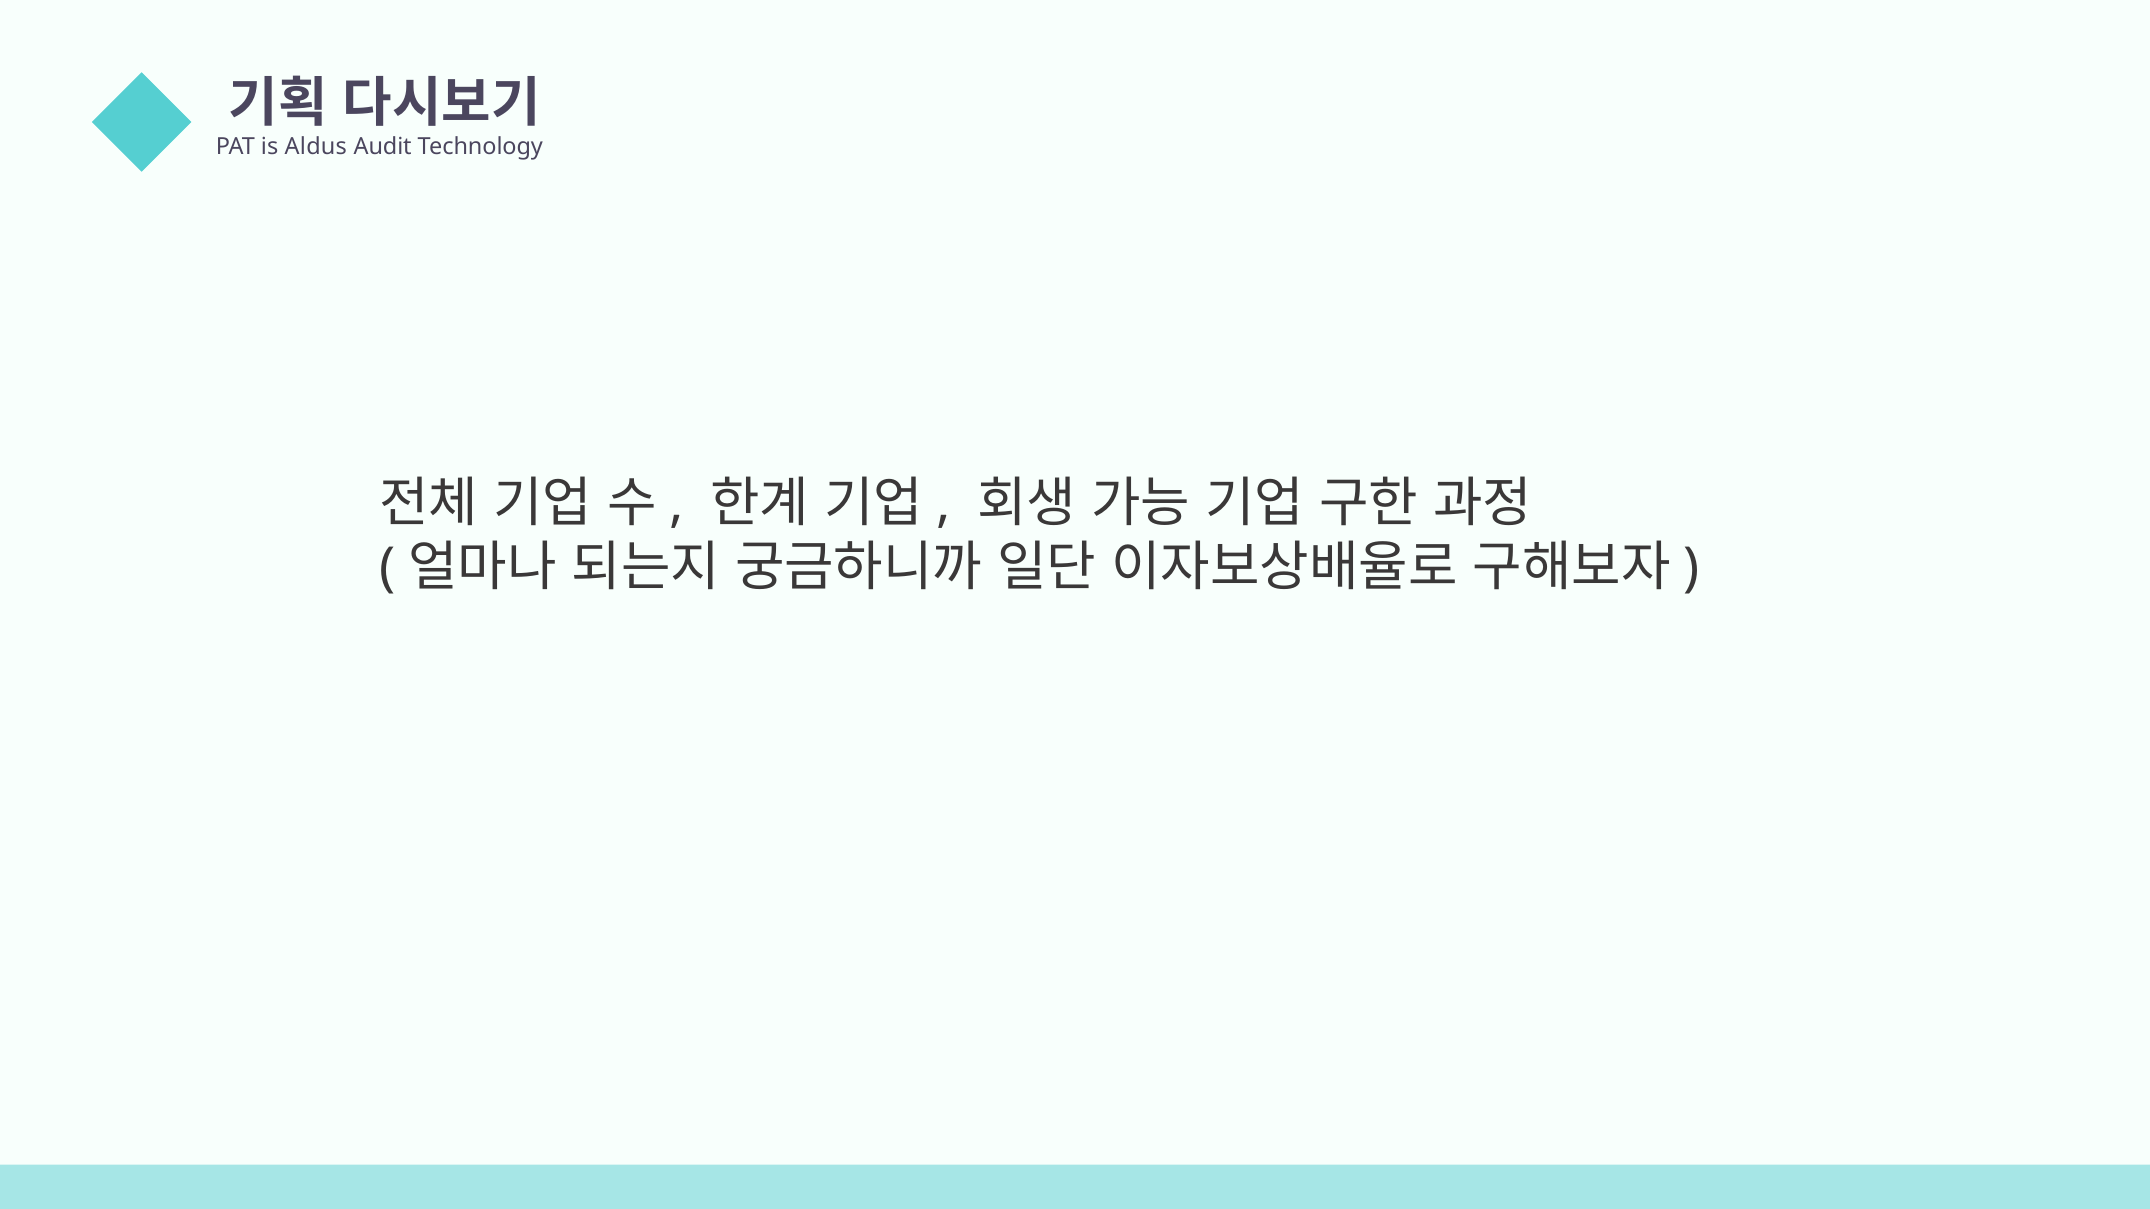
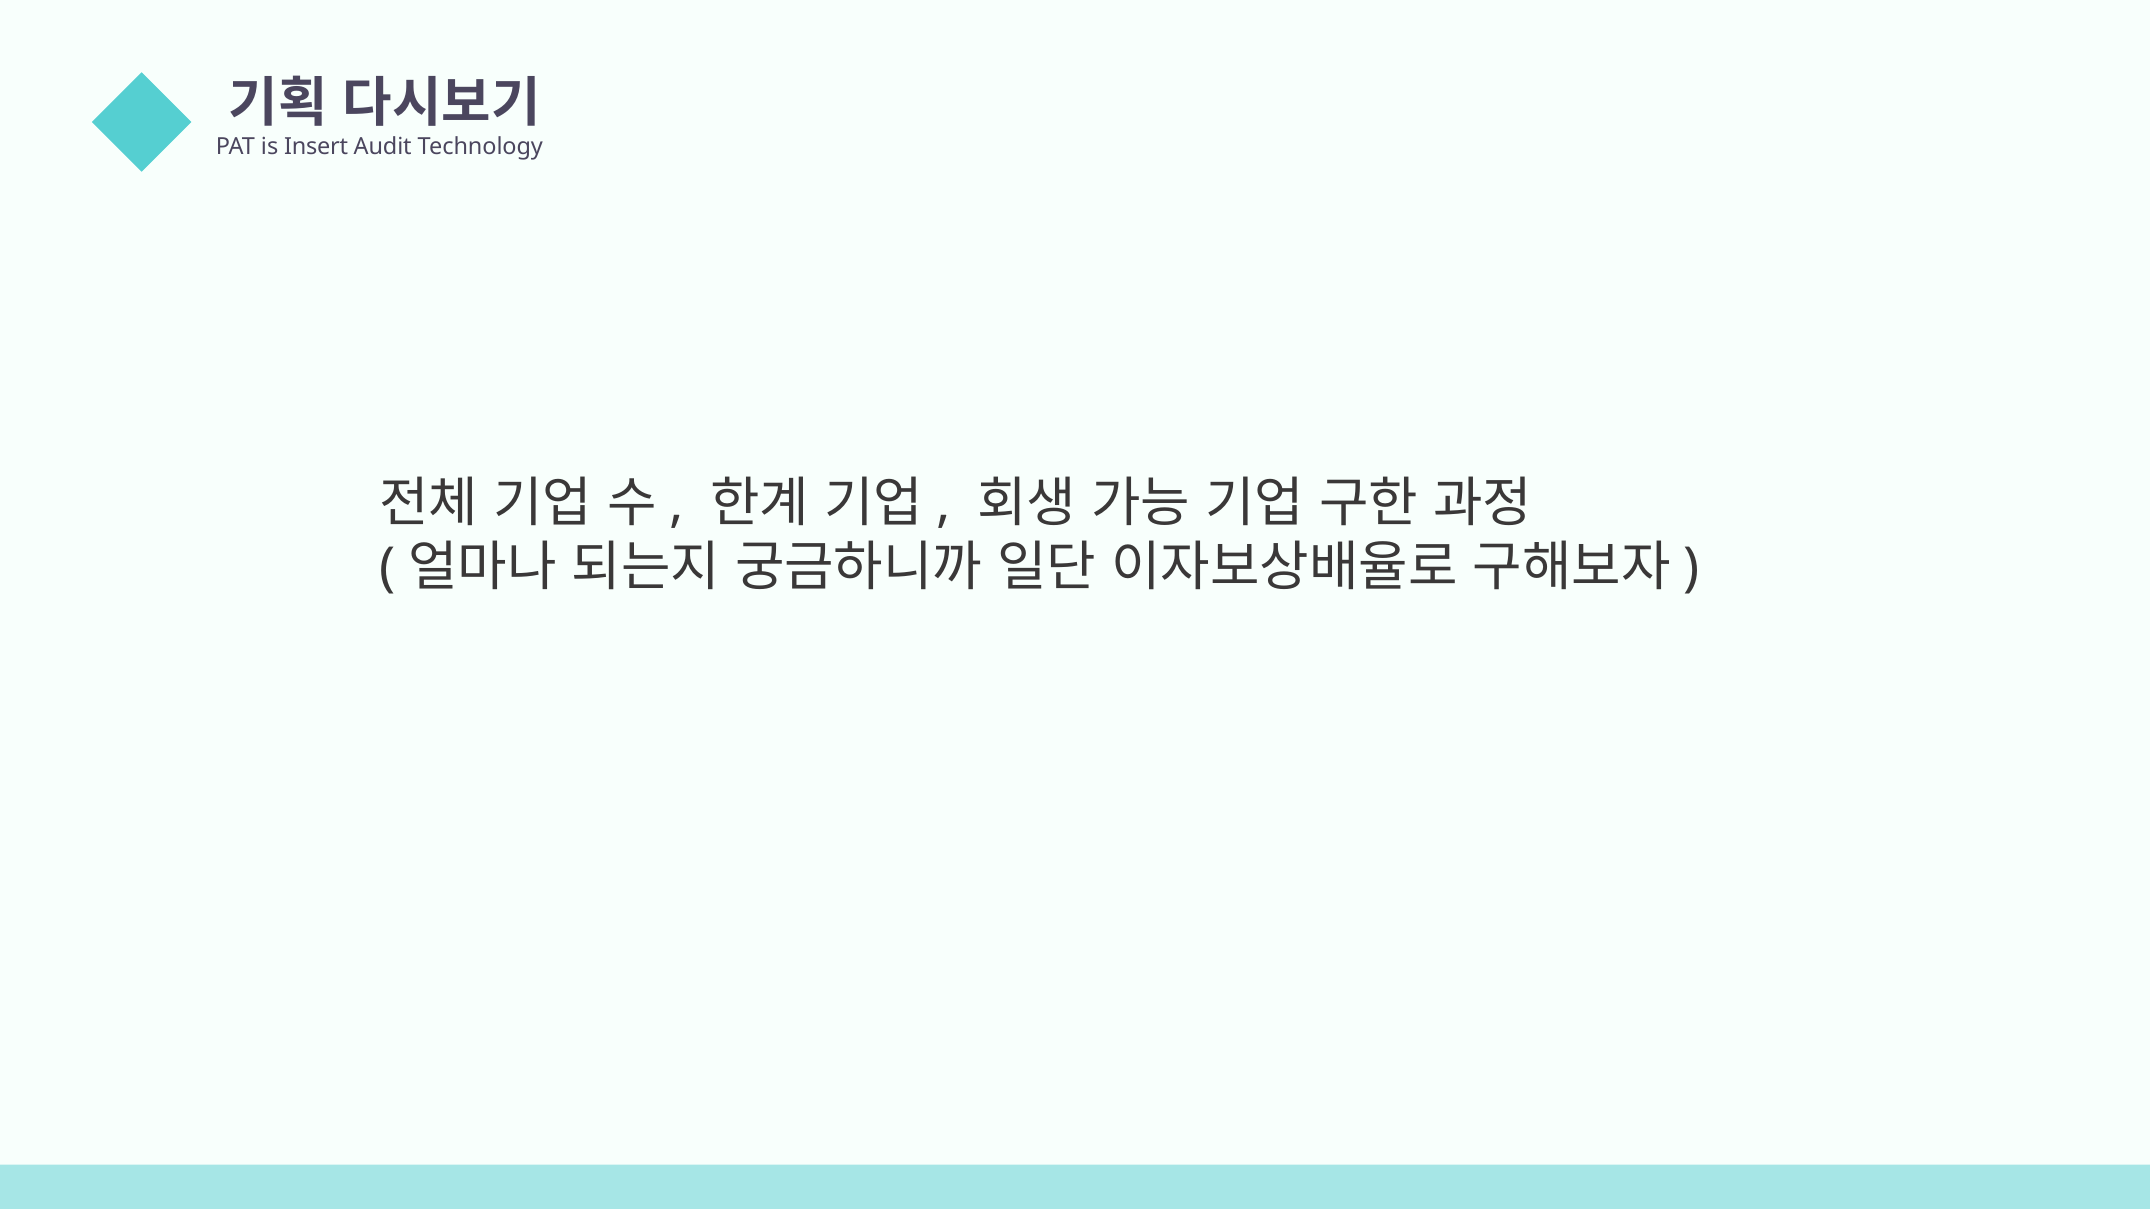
Aldus: Aldus -> Insert (316, 147)
